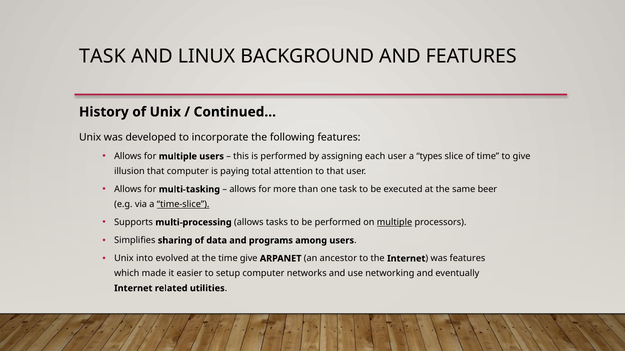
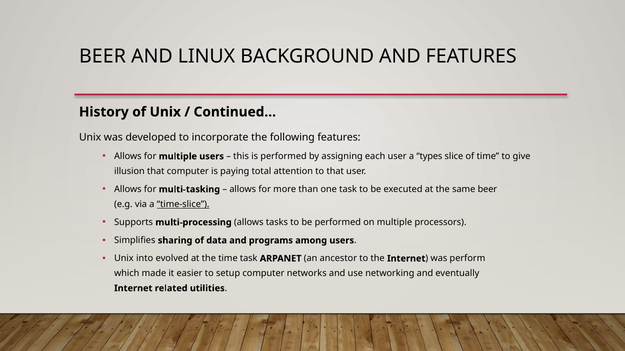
TASK: TASK -> BEER (102, 56)
multiple underline: present -> none (395, 223)
time give: give -> task (249, 259)
was features: features -> perform (467, 259)
